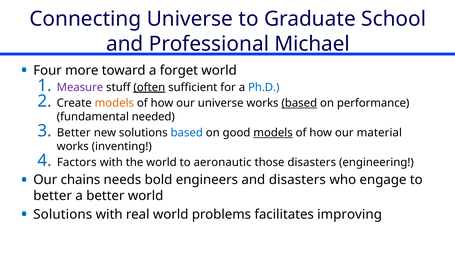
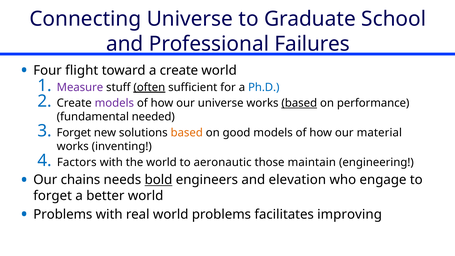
Michael: Michael -> Failures (312, 44)
more: more -> flight (82, 70)
a forget: forget -> create (179, 70)
models colour: orange -> purple (114, 103)
Better: Better -> Forget (74, 133)
based colour: blue -> orange (187, 133)
models underline: present -> none (273, 133)
those disasters: disasters -> maintain (312, 162)
bold underline: none -> present (159, 180)
and disasters: disasters -> elevation (297, 180)
better: better -> forget (53, 196)
Solutions: Solutions -> Problems (63, 214)
